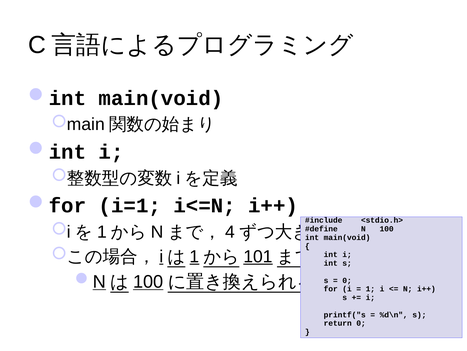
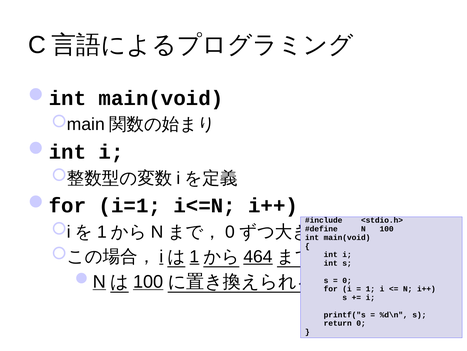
4: 4 -> 0 (230, 231)
101: 101 -> 464 (258, 256)
